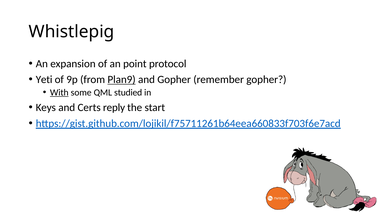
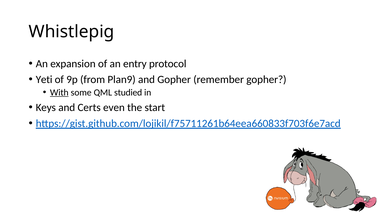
point: point -> entry (135, 64)
Plan9 underline: present -> none (122, 80)
reply: reply -> even (114, 107)
